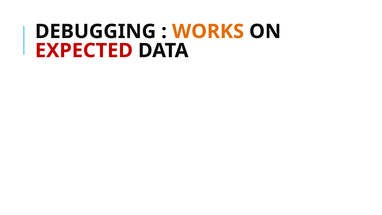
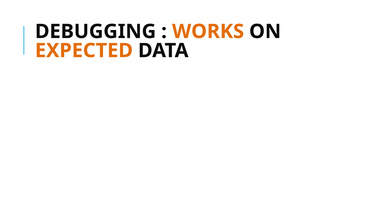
EXPECTED colour: red -> orange (84, 51)
